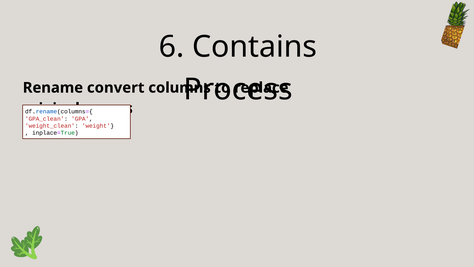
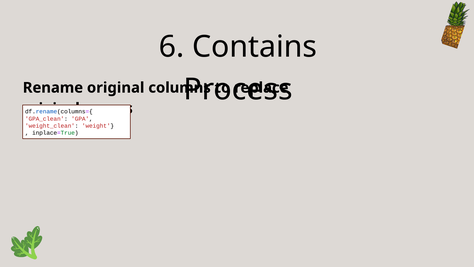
Rename convert: convert -> original (116, 88)
